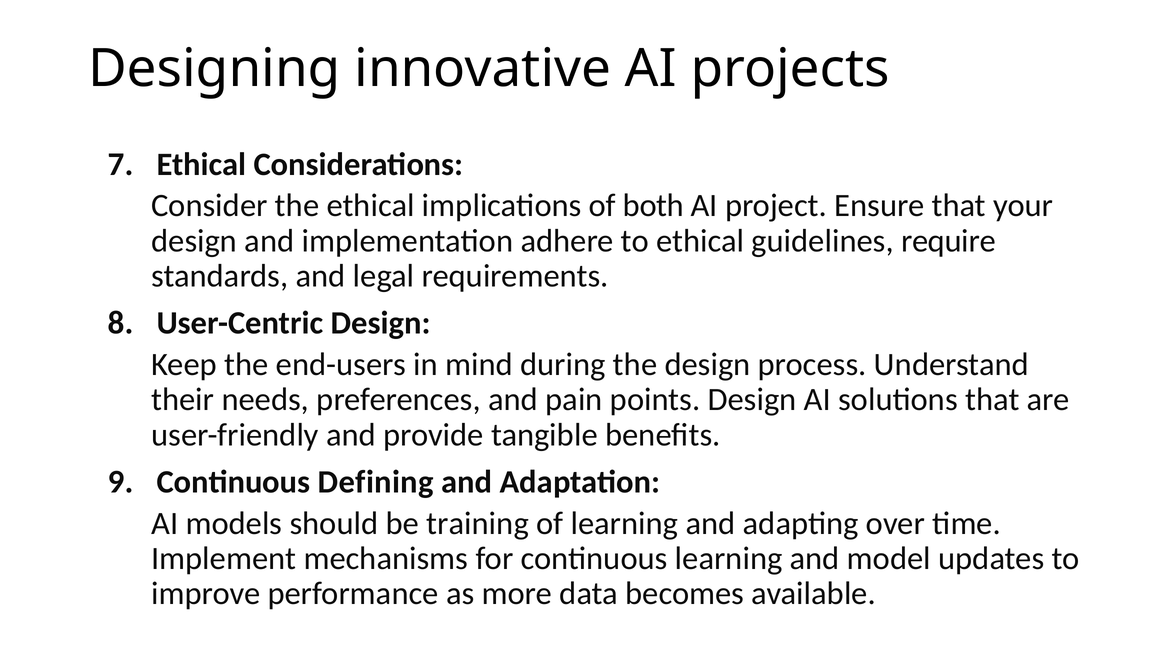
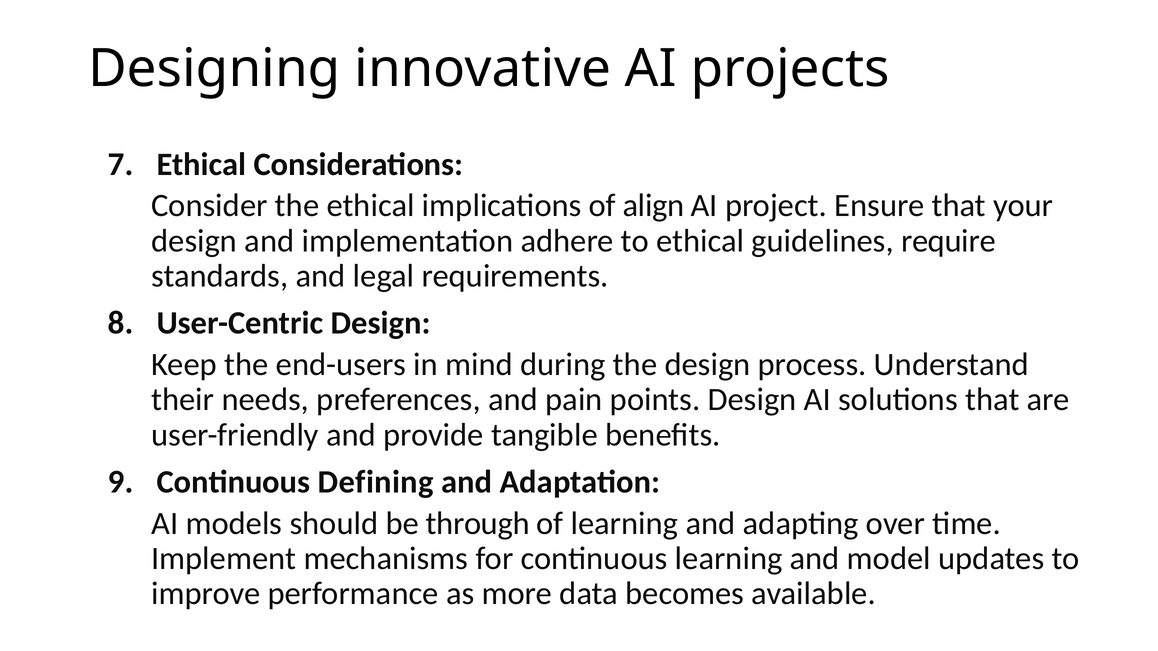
both: both -> align (653, 206)
training: training -> through (478, 524)
